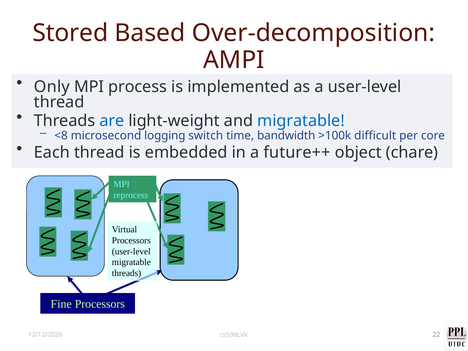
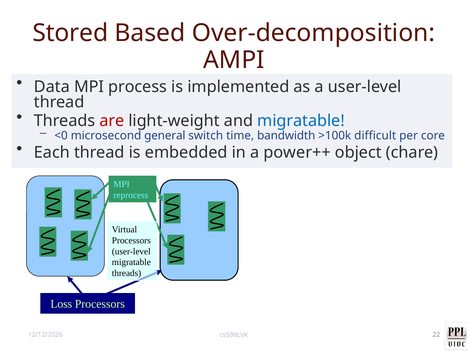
Only: Only -> Data (52, 87)
are colour: blue -> red (112, 121)
<8: <8 -> <0 (61, 136)
logging: logging -> general (165, 136)
future++: future++ -> power++ (297, 153)
Fine: Fine -> Loss (61, 304)
